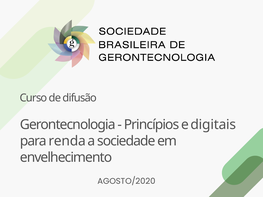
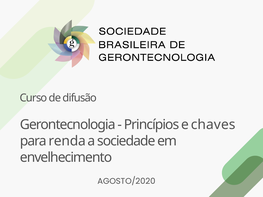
digitais: digitais -> chaves (213, 125)
